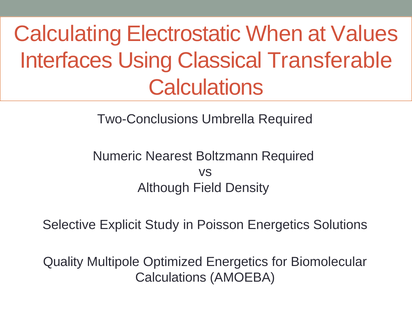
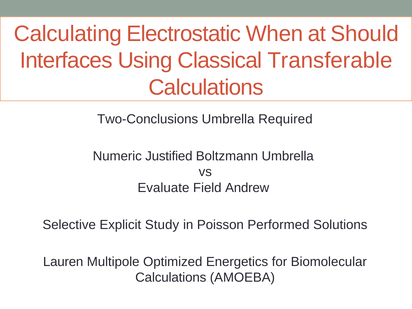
Values: Values -> Should (365, 34)
Nearest: Nearest -> Justified (169, 156)
Boltzmann Required: Required -> Umbrella (288, 156)
Although: Although -> Evaluate (163, 188)
Density: Density -> Andrew (247, 188)
Poisson Energetics: Energetics -> Performed (278, 225)
Quality: Quality -> Lauren (63, 262)
